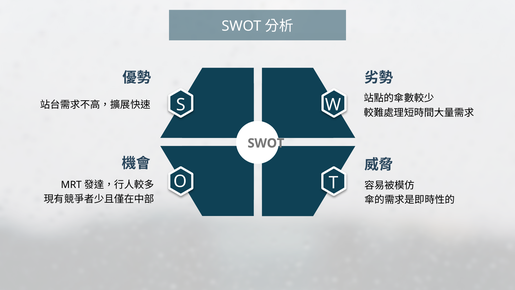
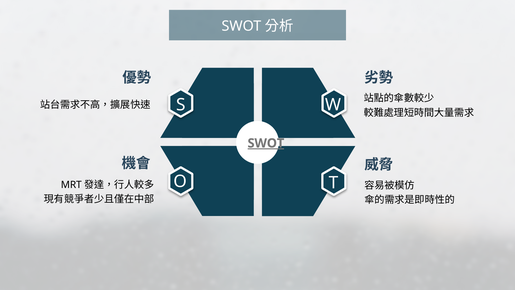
SWOT underline: none -> present (266, 143)
